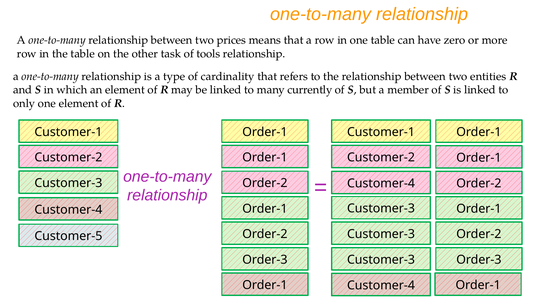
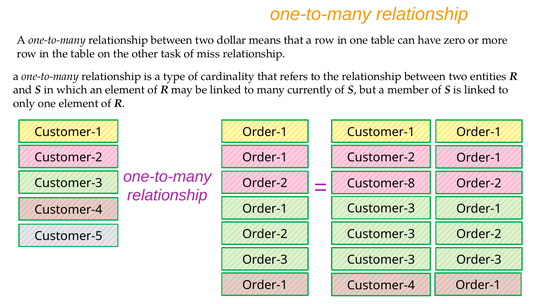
prices: prices -> dollar (231, 40)
tools: tools -> miss (208, 54)
Customer-4: Customer-4 -> Customer-8 (381, 183)
